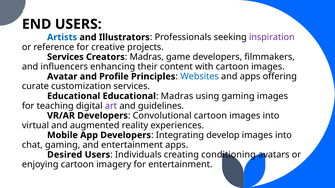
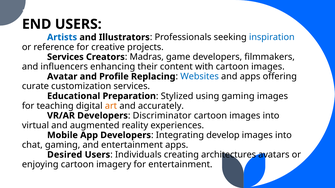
inspiration colour: purple -> blue (272, 37)
Principles: Principles -> Replacing (153, 77)
Educational Educational: Educational -> Preparation (129, 96)
Madras: Madras -> Stylized (177, 96)
art colour: purple -> orange (111, 106)
guidelines: guidelines -> accurately (161, 106)
Convolutional: Convolutional -> Discriminator (162, 116)
conditioning: conditioning -> architectures (229, 155)
